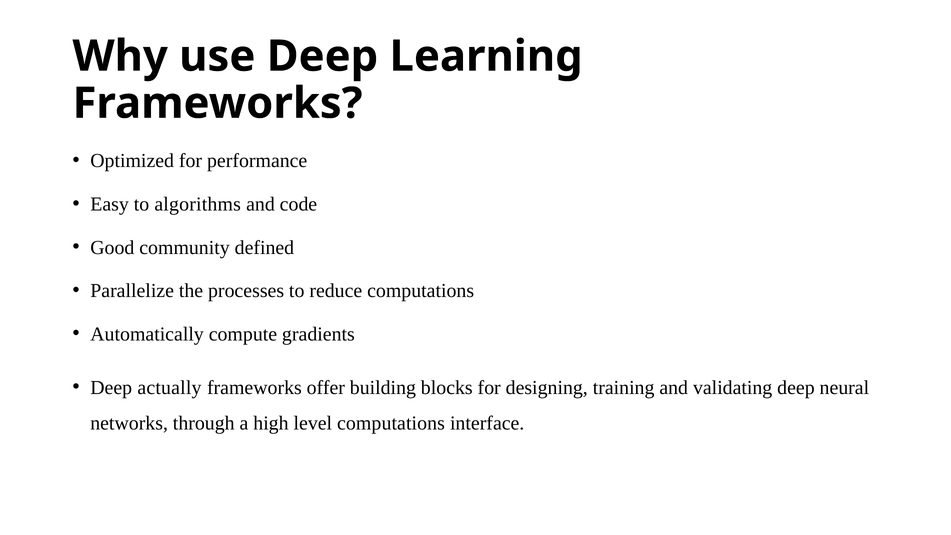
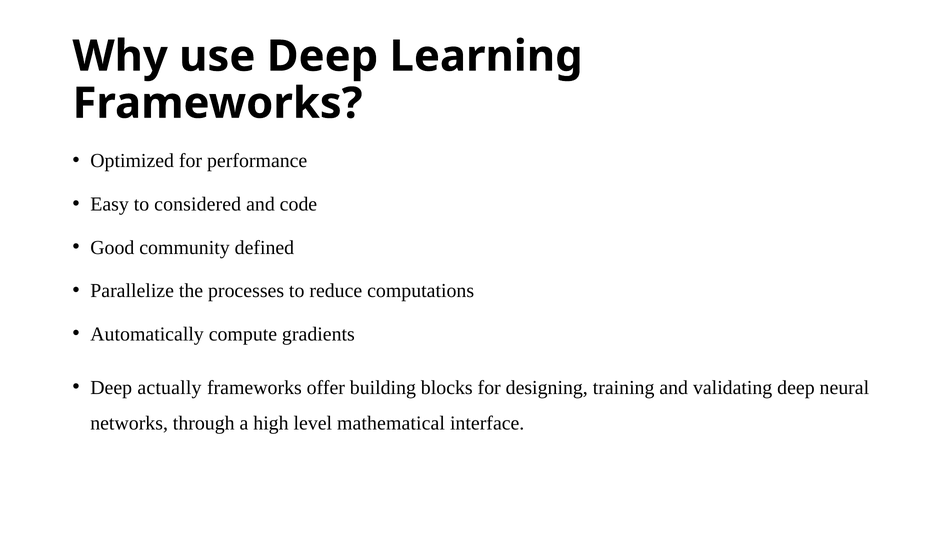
algorithms: algorithms -> considered (198, 204)
level computations: computations -> mathematical (391, 423)
